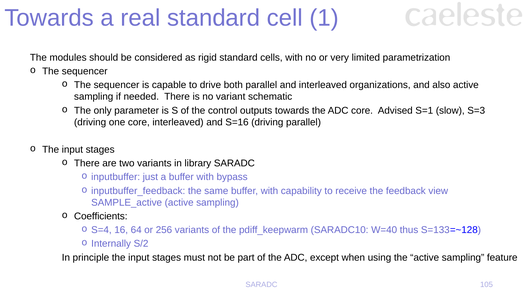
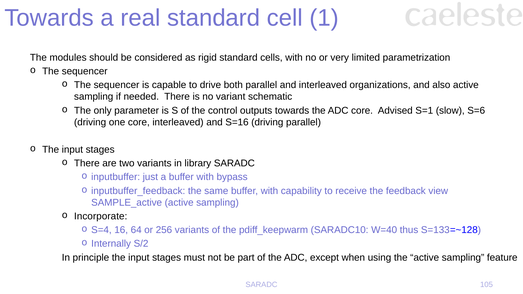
S=3: S=3 -> S=6 (476, 111)
Coefficients: Coefficients -> Incorporate (101, 216)
